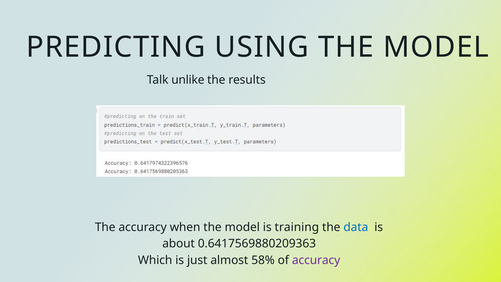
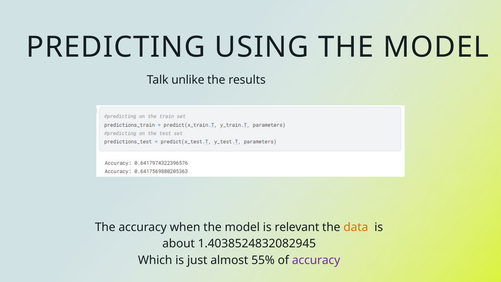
training: training -> relevant (297, 227)
data colour: blue -> orange (356, 227)
0.6417569880209363: 0.6417569880209363 -> 1.4038524832082945 (257, 244)
58%: 58% -> 55% (263, 260)
